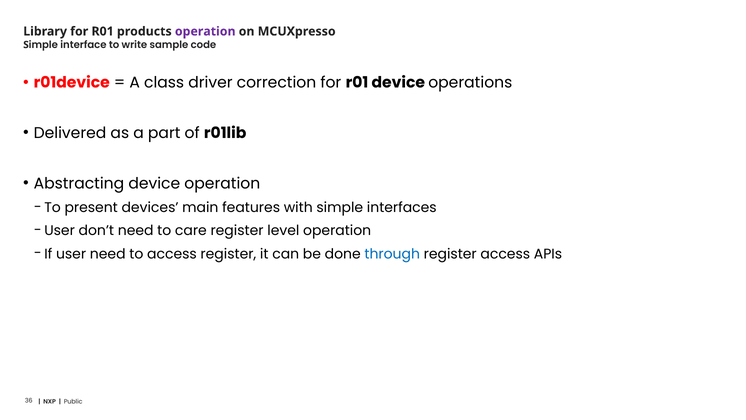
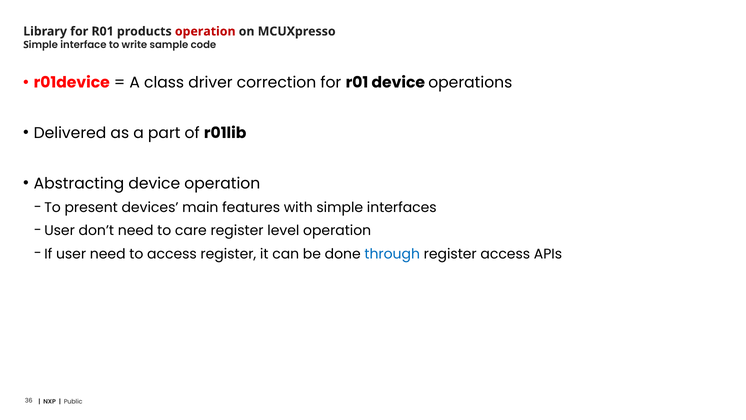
operation colour: purple -> red (205, 31)
